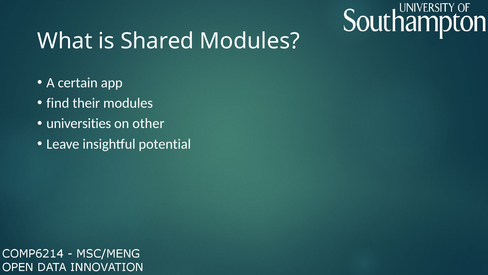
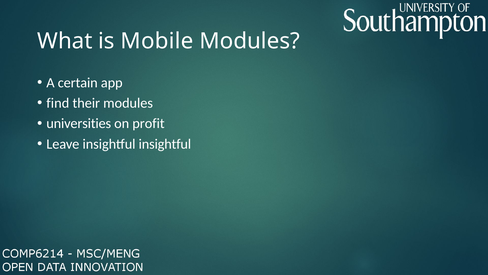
Shared: Shared -> Mobile (157, 41)
other: other -> profit (148, 123)
insightful potential: potential -> insightful (165, 144)
